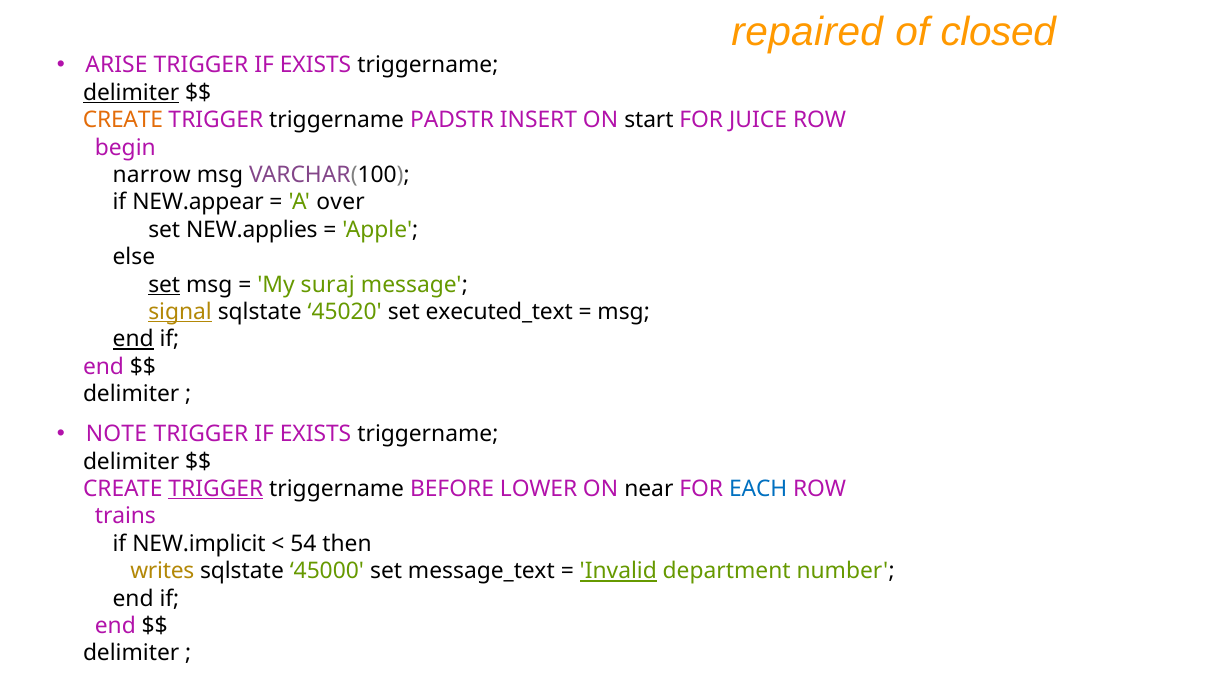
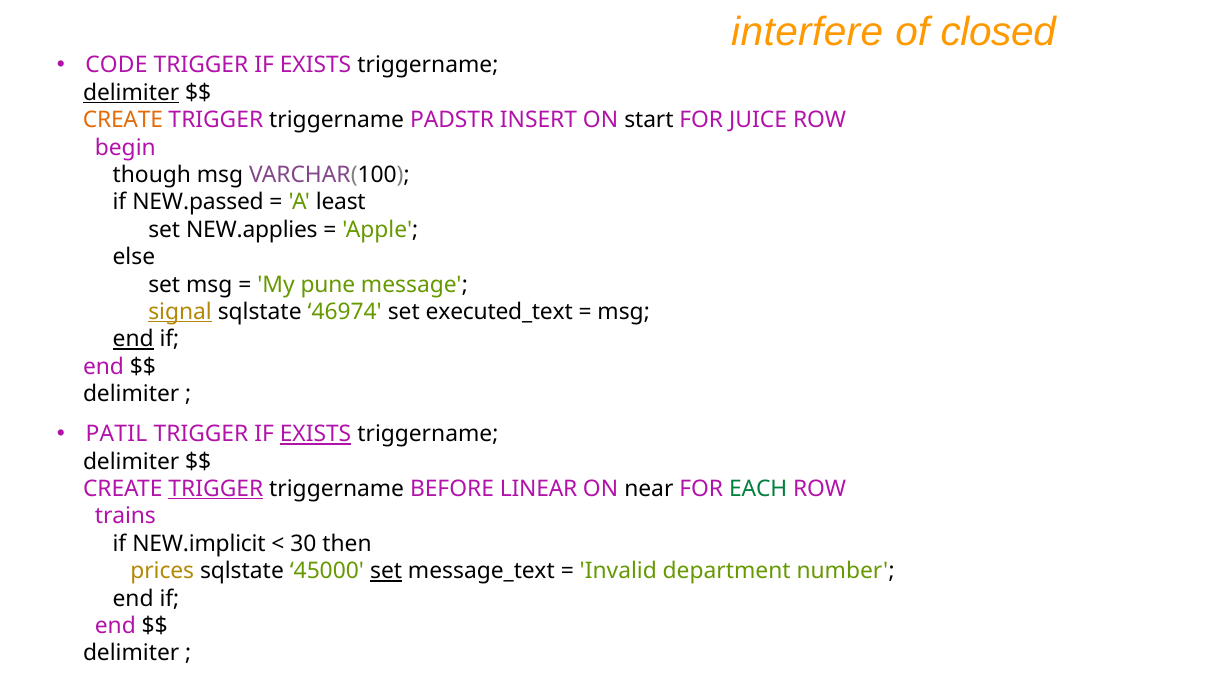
repaired: repaired -> interfere (807, 32)
ARISE: ARISE -> CODE (116, 65)
narrow: narrow -> though (152, 175)
NEW.appear: NEW.appear -> NEW.passed (198, 202)
over: over -> least (341, 202)
set underline: present -> none (164, 284)
suraj: suraj -> pune (328, 284)
45020: 45020 -> 46974 (345, 312)
NOTE: NOTE -> PATIL (116, 434)
EXISTS underline: none -> present (315, 434)
LOWER: LOWER -> LINEAR (539, 489)
EACH colour: blue -> green (758, 489)
54: 54 -> 30 (303, 543)
writes: writes -> prices (162, 571)
set underline: none -> present (386, 571)
Invalid underline: present -> none (618, 571)
